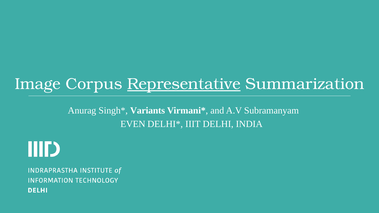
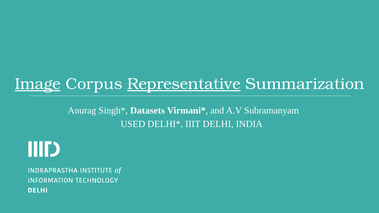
Image underline: none -> present (38, 84)
Variants: Variants -> Datasets (147, 111)
EVEN: EVEN -> USED (133, 124)
